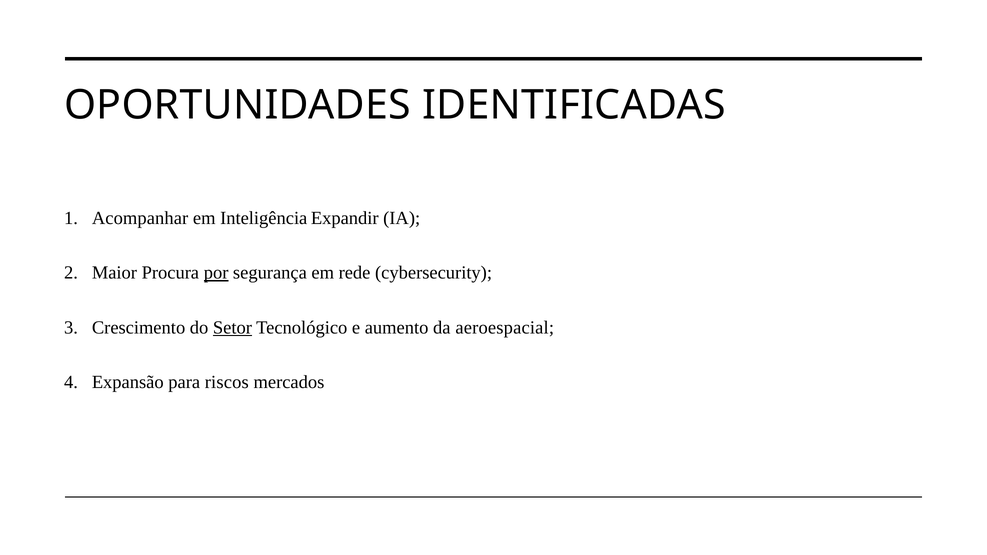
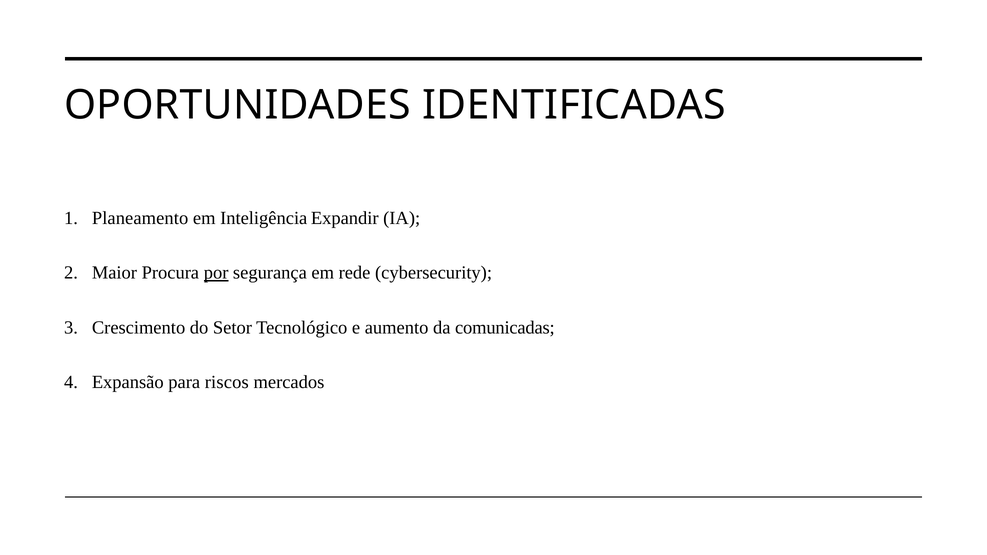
Acompanhar: Acompanhar -> Planeamento (140, 218)
Setor underline: present -> none (232, 328)
aeroespacial: aeroespacial -> comunicadas (505, 328)
